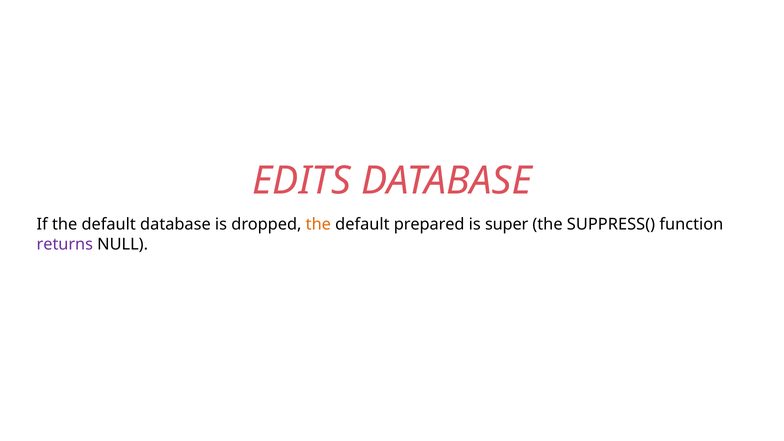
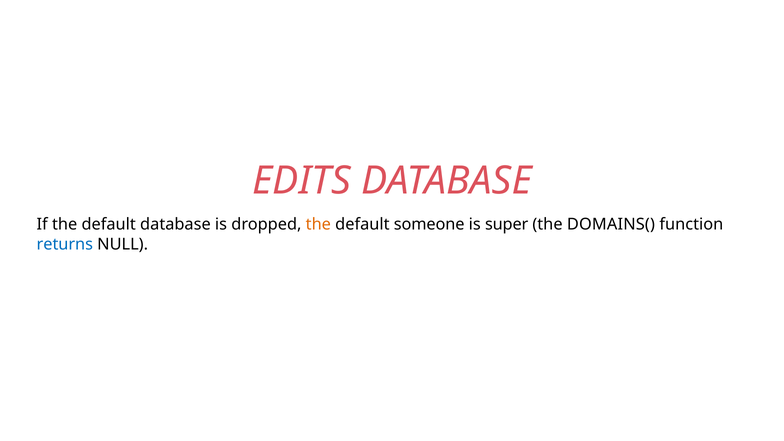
prepared: prepared -> someone (429, 225)
SUPPRESS(: SUPPRESS( -> DOMAINS( (611, 225)
returns colour: purple -> blue (65, 244)
